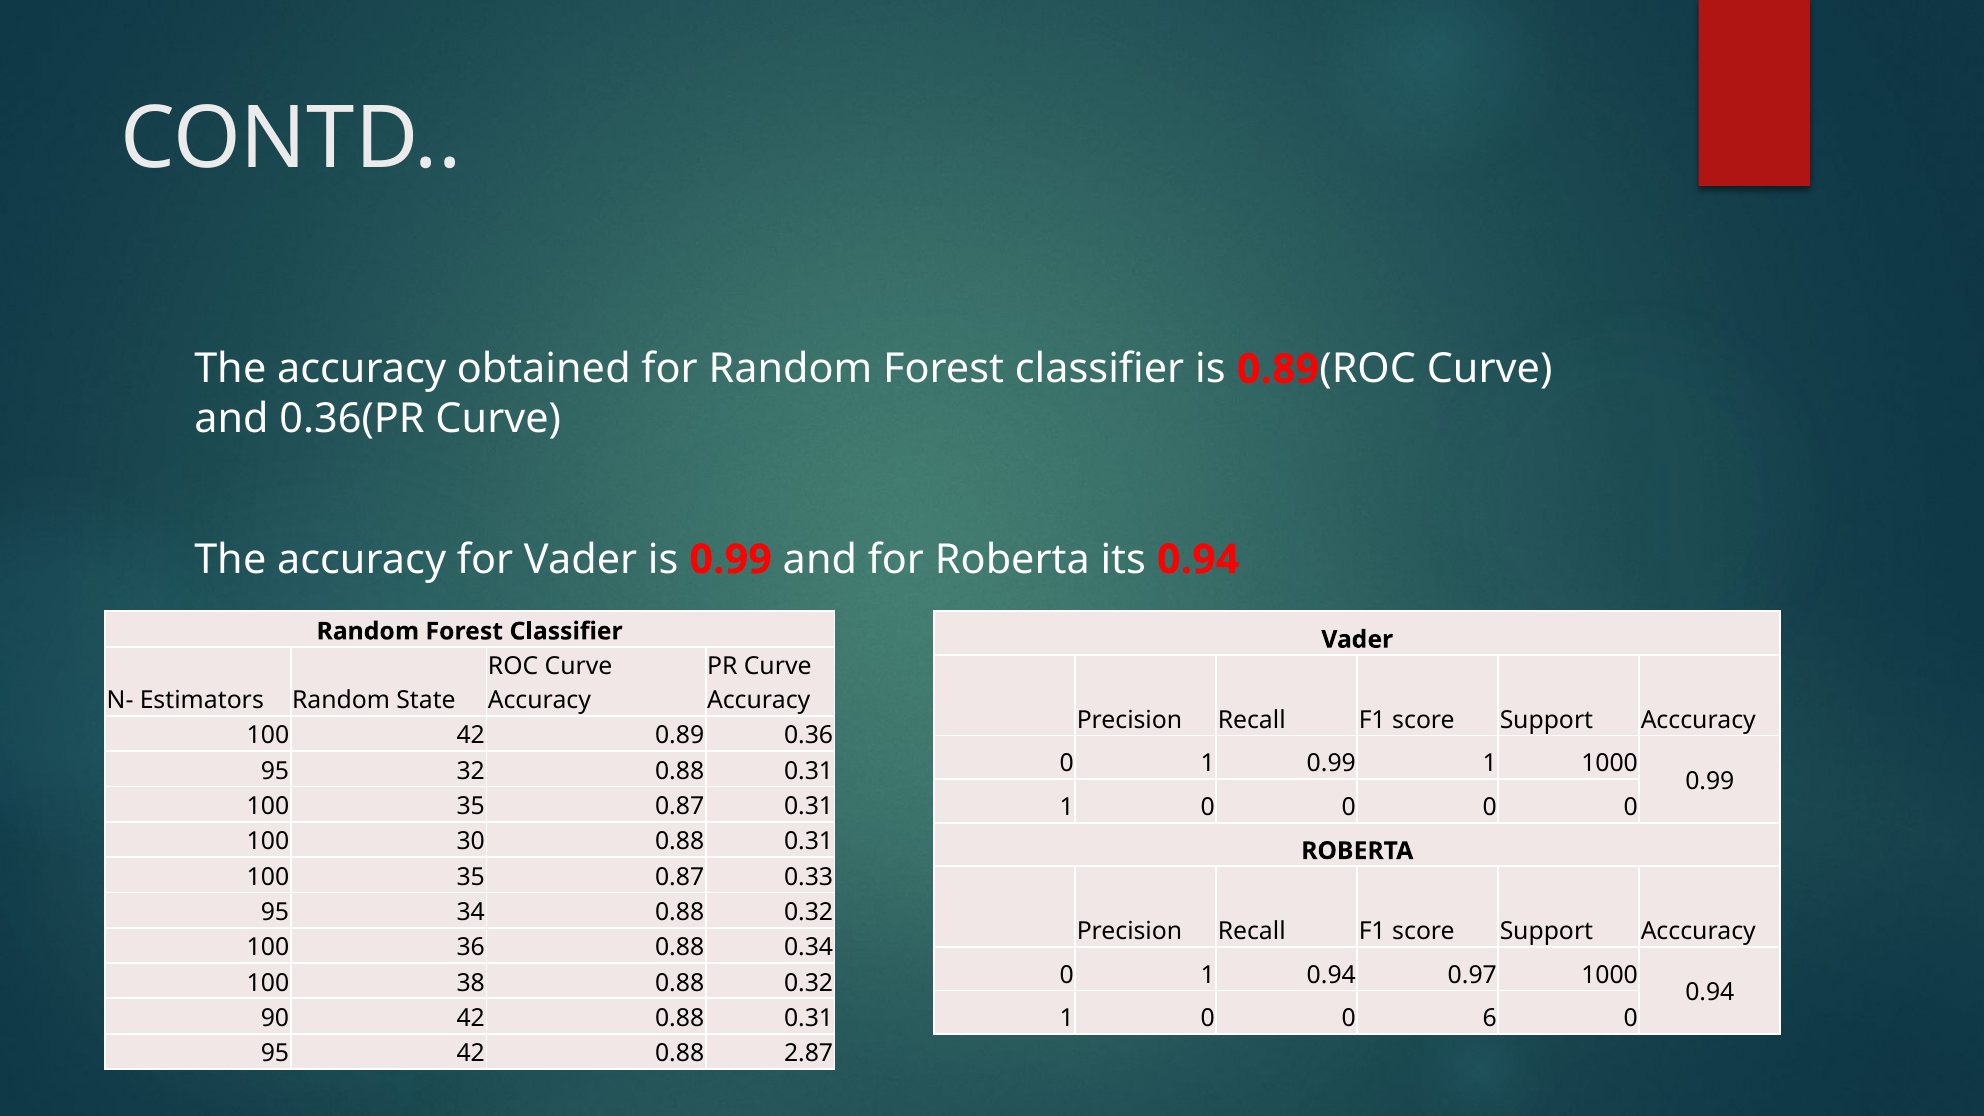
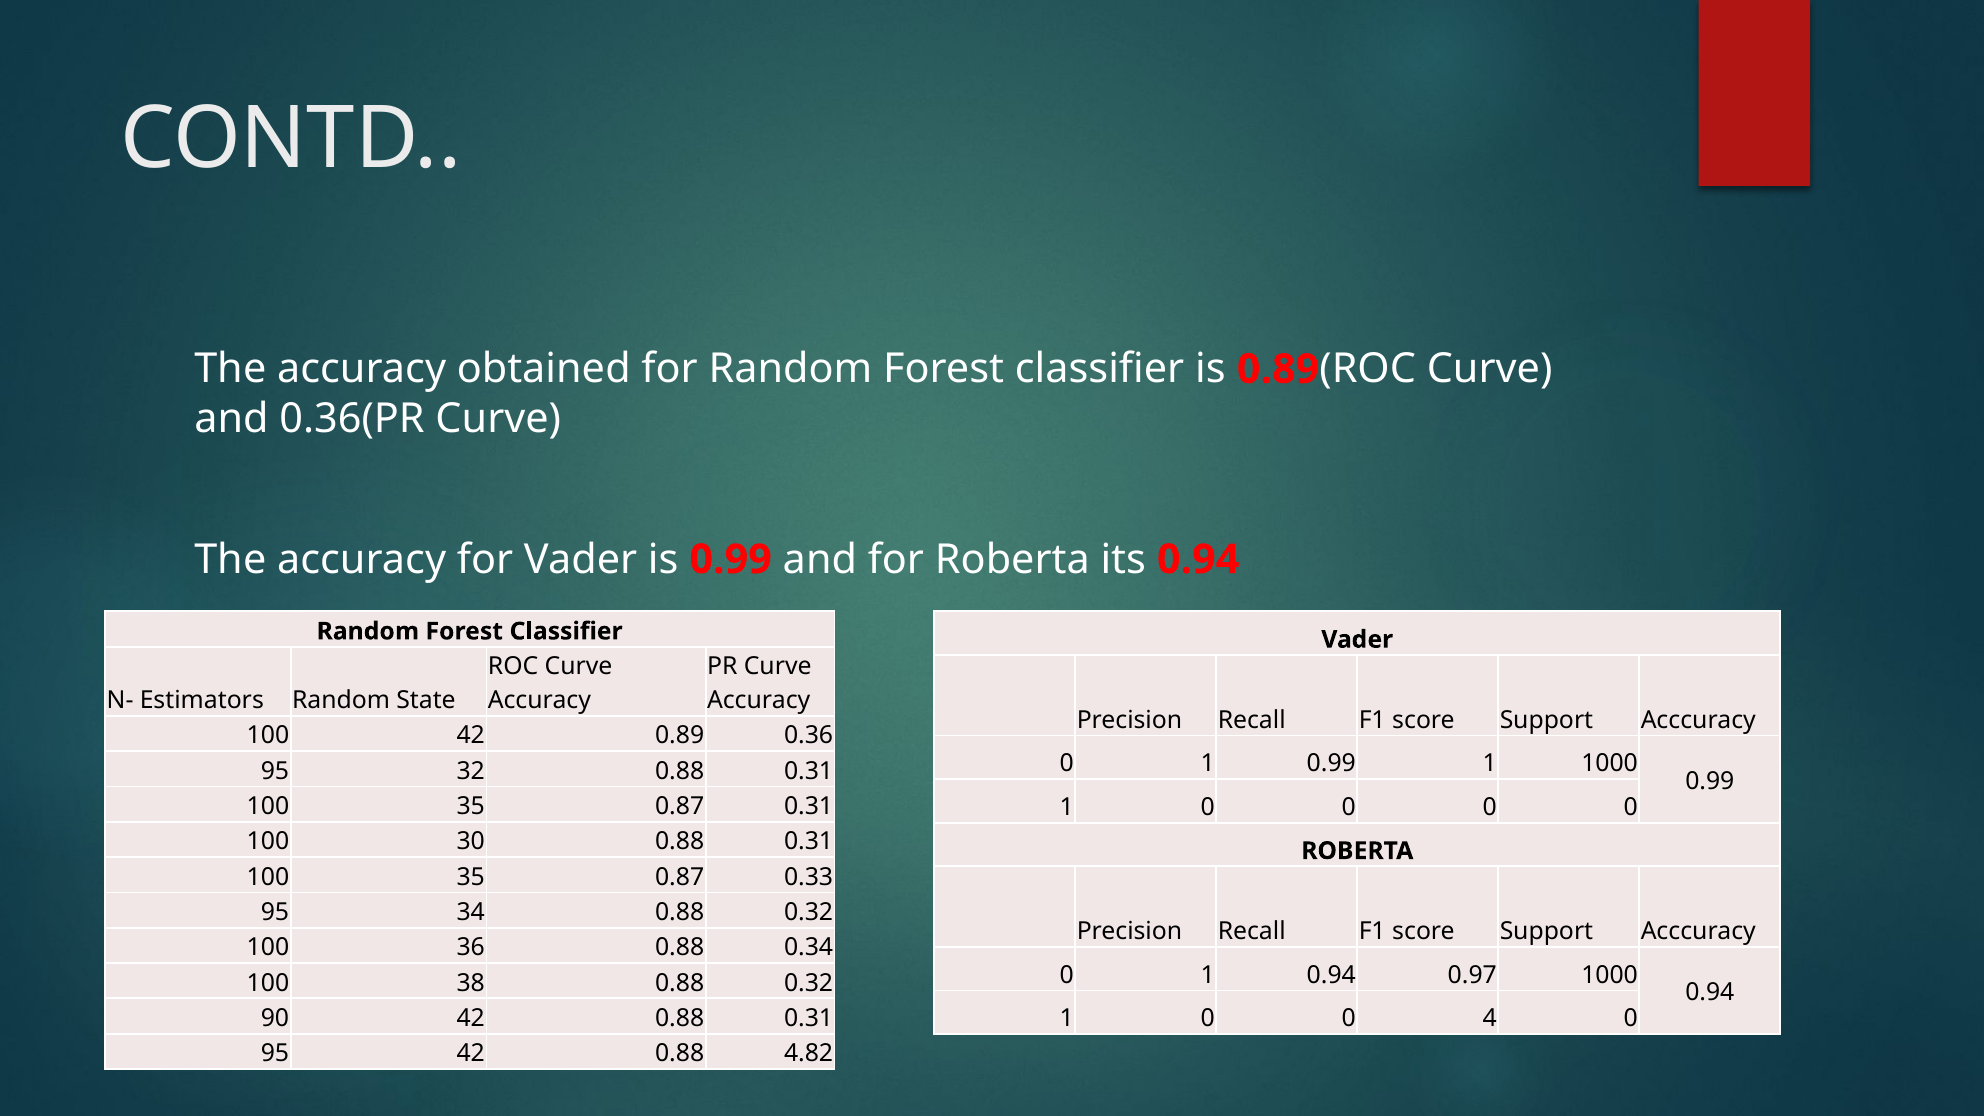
6: 6 -> 4 (1490, 1019)
2.87: 2.87 -> 4.82 (809, 1054)
